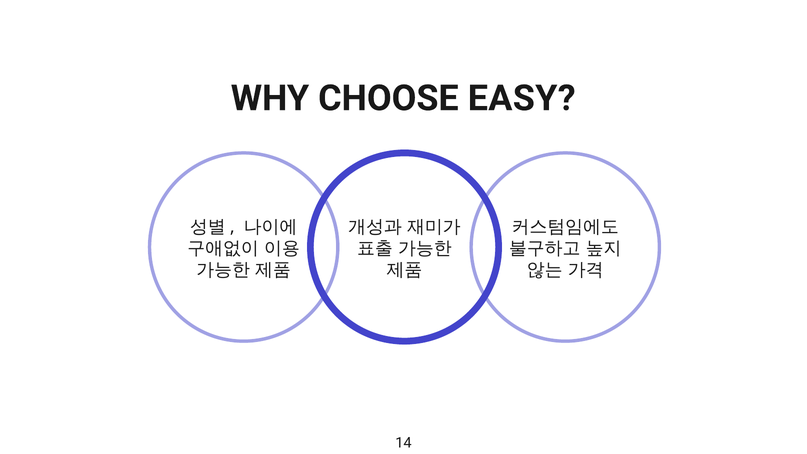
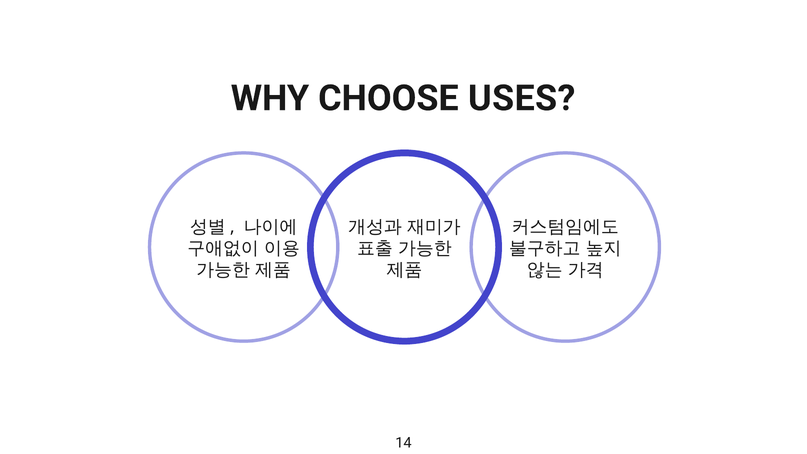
EASY: EASY -> USES (522, 98)
